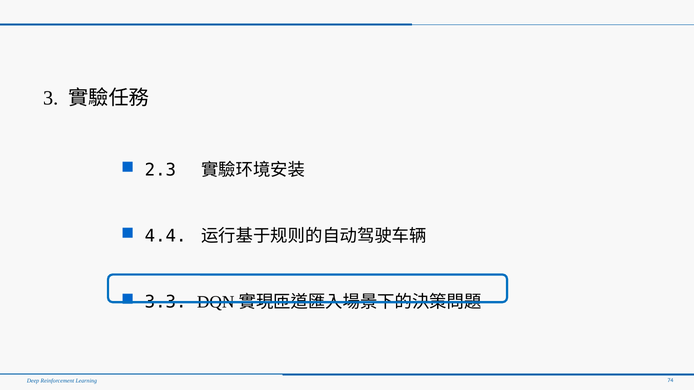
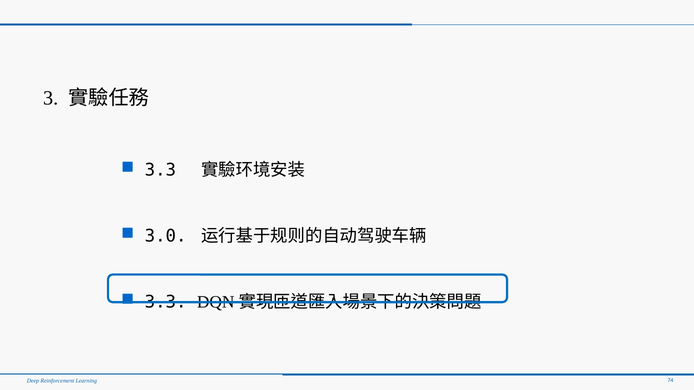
2.3: 2.3 -> 3.3 (160, 170)
4.4: 4.4 -> 3.0 (166, 236)
